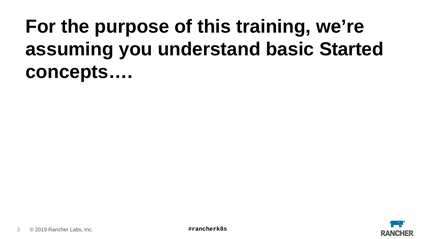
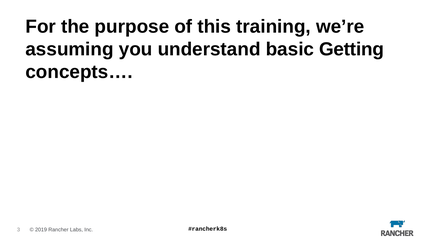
Started: Started -> Getting (351, 49)
